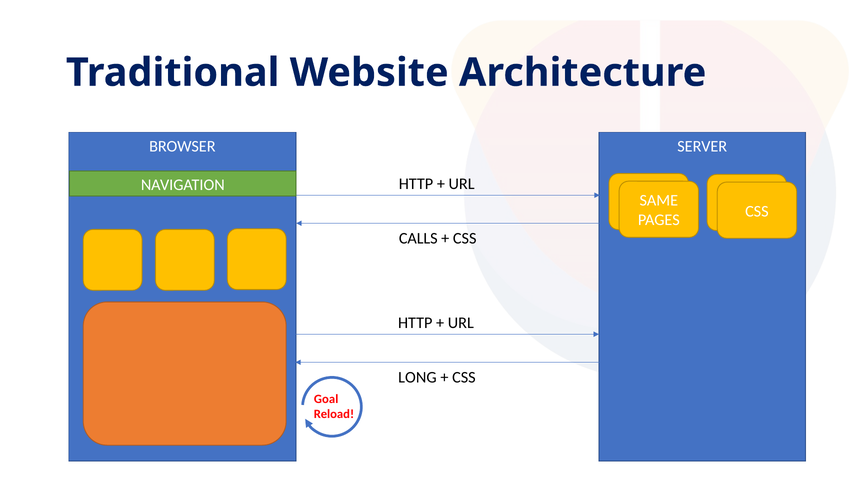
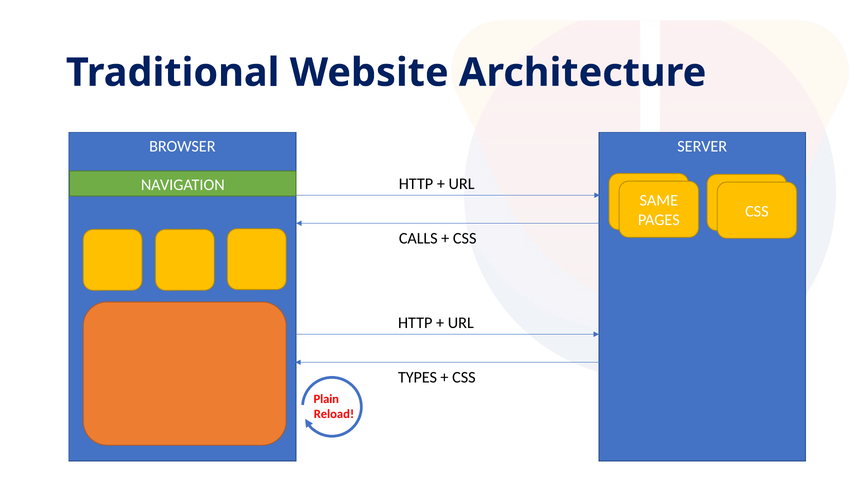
LONG: LONG -> TYPES (418, 377)
Goal: Goal -> Plain (326, 398)
